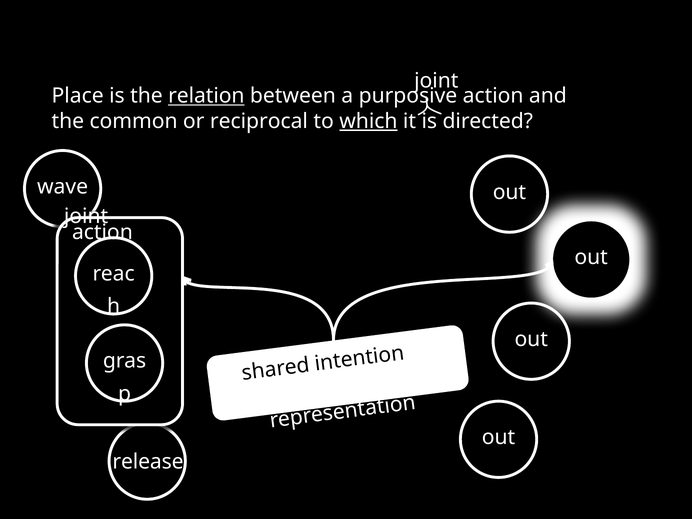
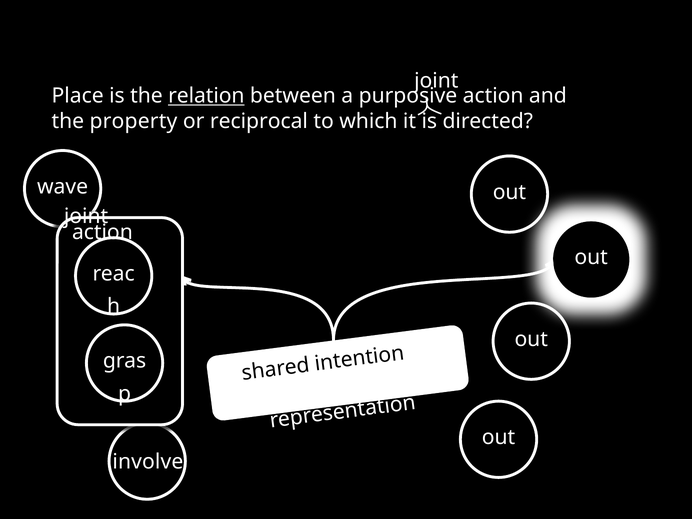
common: common -> property (133, 121)
which underline: present -> none (368, 121)
release: release -> involve (148, 462)
